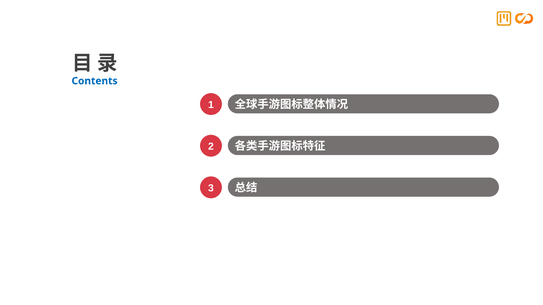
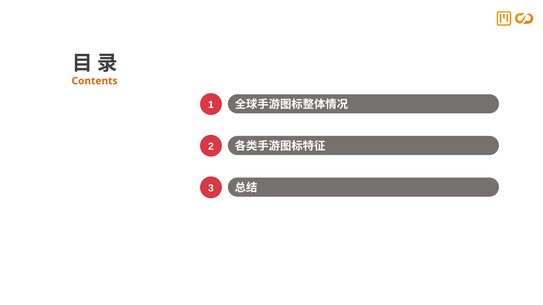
Contents colour: blue -> orange (95, 81)
